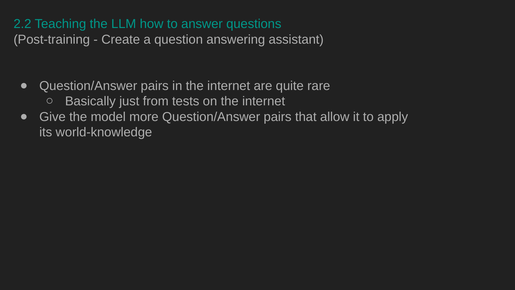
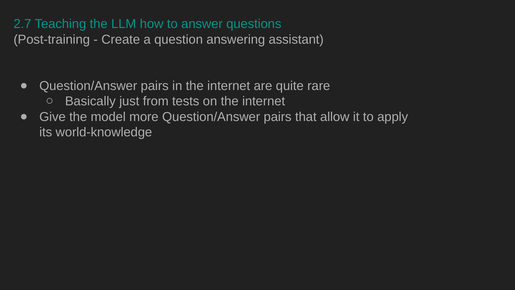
2.2: 2.2 -> 2.7 (22, 24)
